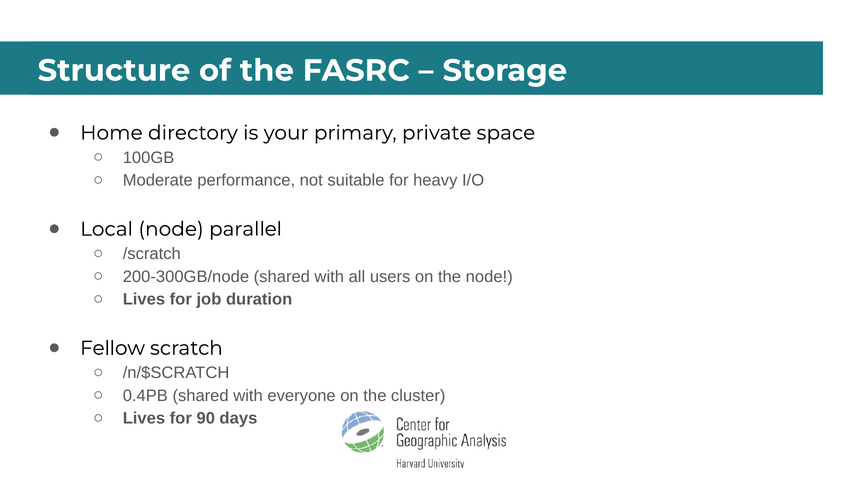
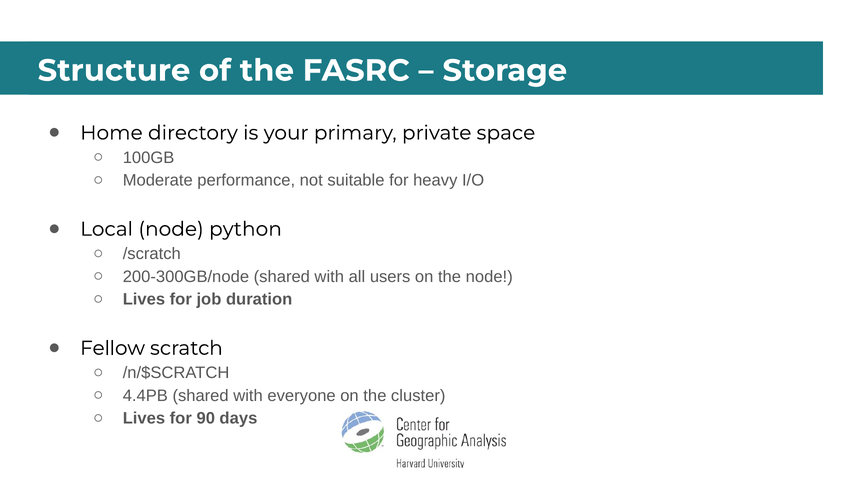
parallel: parallel -> python (245, 229)
0.4PB: 0.4PB -> 4.4PB (145, 396)
